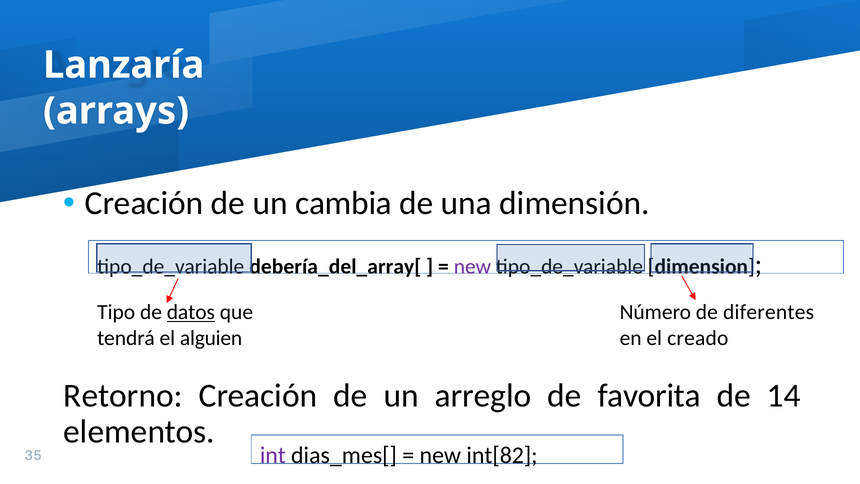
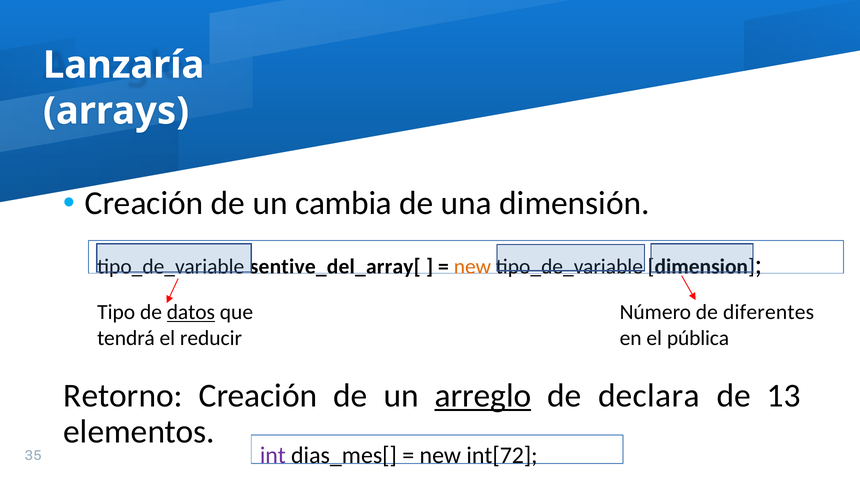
debería_del_array[: debería_del_array[ -> sentive_del_array[ (335, 266)
new colour: purple -> orange (472, 266)
alguien: alguien -> reducir (211, 338)
creado: creado -> pública (698, 338)
arreglo underline: none -> present (483, 395)
favorita: favorita -> declara (649, 395)
14: 14 -> 13 (784, 395)
int[82: int[82 -> int[72 (502, 455)
